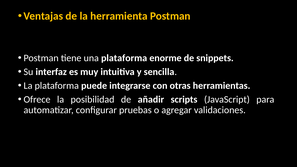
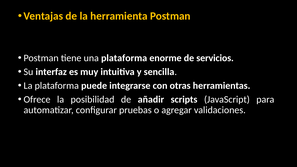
snippets: snippets -> servicios (215, 58)
